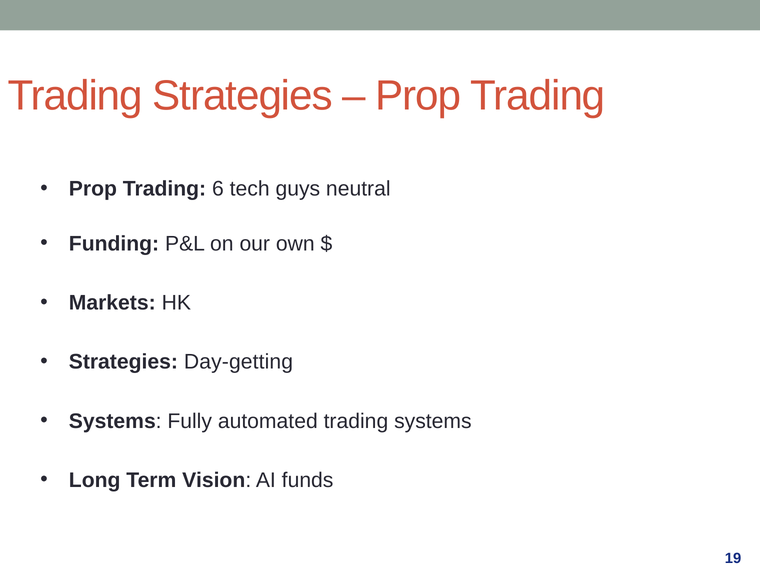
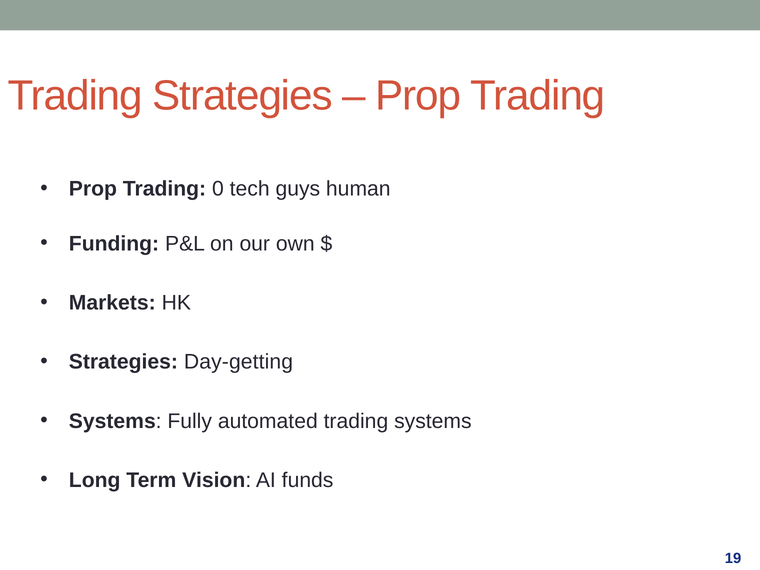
6: 6 -> 0 (218, 189)
neutral: neutral -> human (358, 189)
